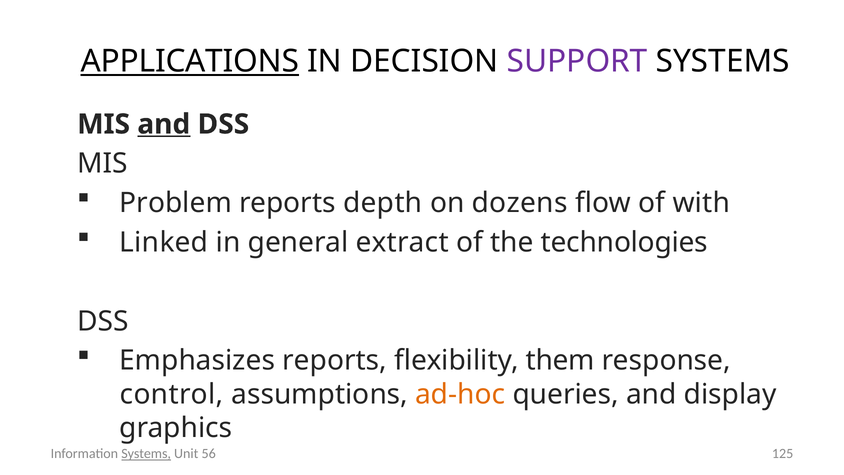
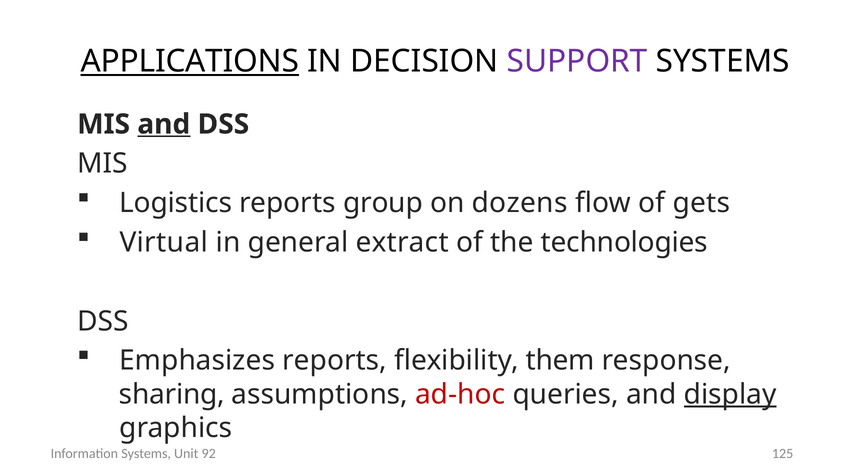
Problem: Problem -> Logistics (176, 203)
depth: depth -> group (383, 203)
with: with -> gets (701, 203)
Linked: Linked -> Virtual (164, 242)
control: control -> sharing (172, 394)
ad-hoc colour: orange -> red (460, 394)
display underline: none -> present (730, 394)
Systems underline: present -> none (146, 454)
56: 56 -> 92 (209, 454)
